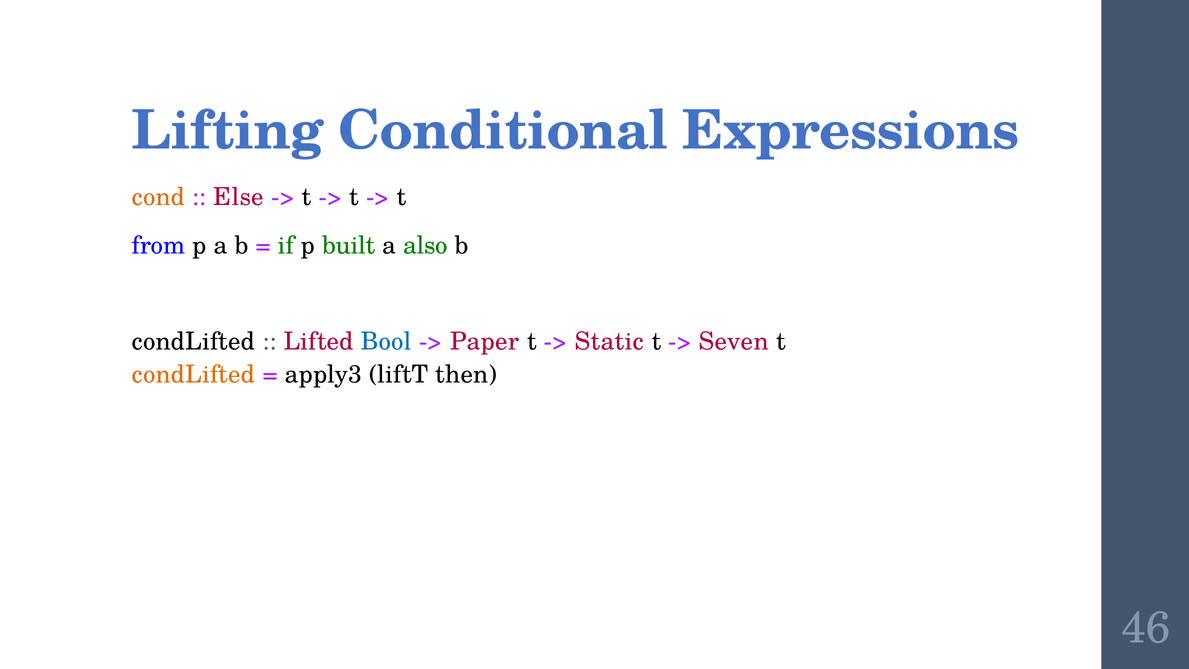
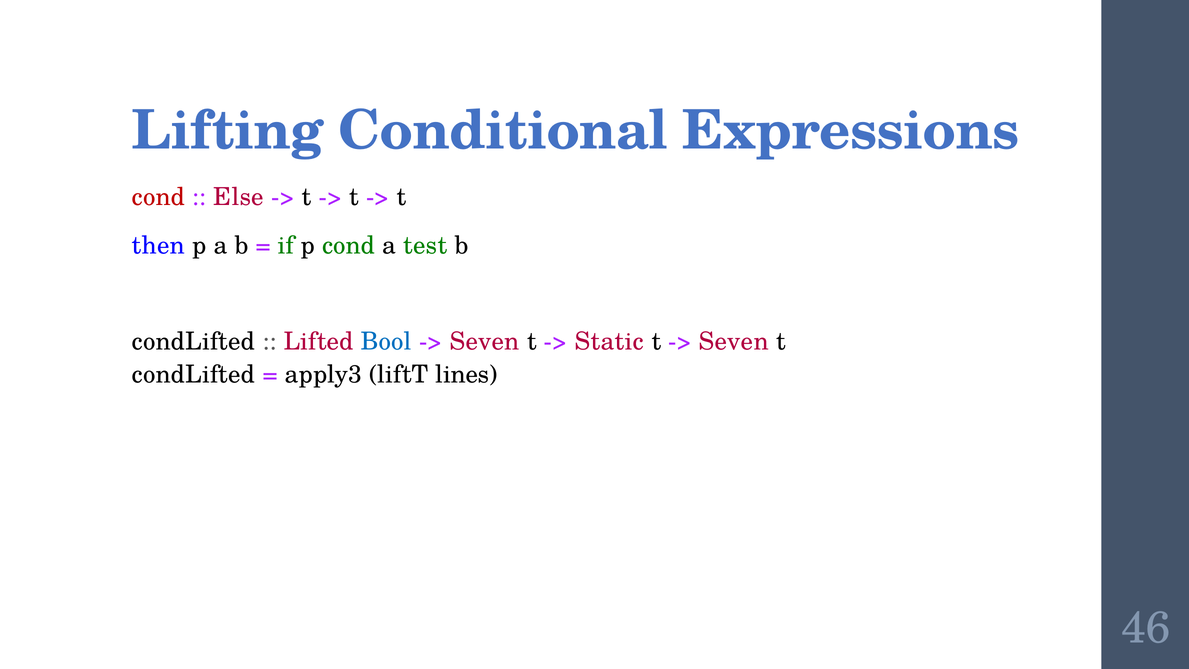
cond colour: orange -> red (158, 197)
from: from -> then (158, 245)
p built: built -> cond (349, 245)
also: also -> test (425, 245)
Paper: Paper -> Seven (485, 341)
condLifted colour: orange -> black (194, 374)
then: then -> lines (466, 374)
